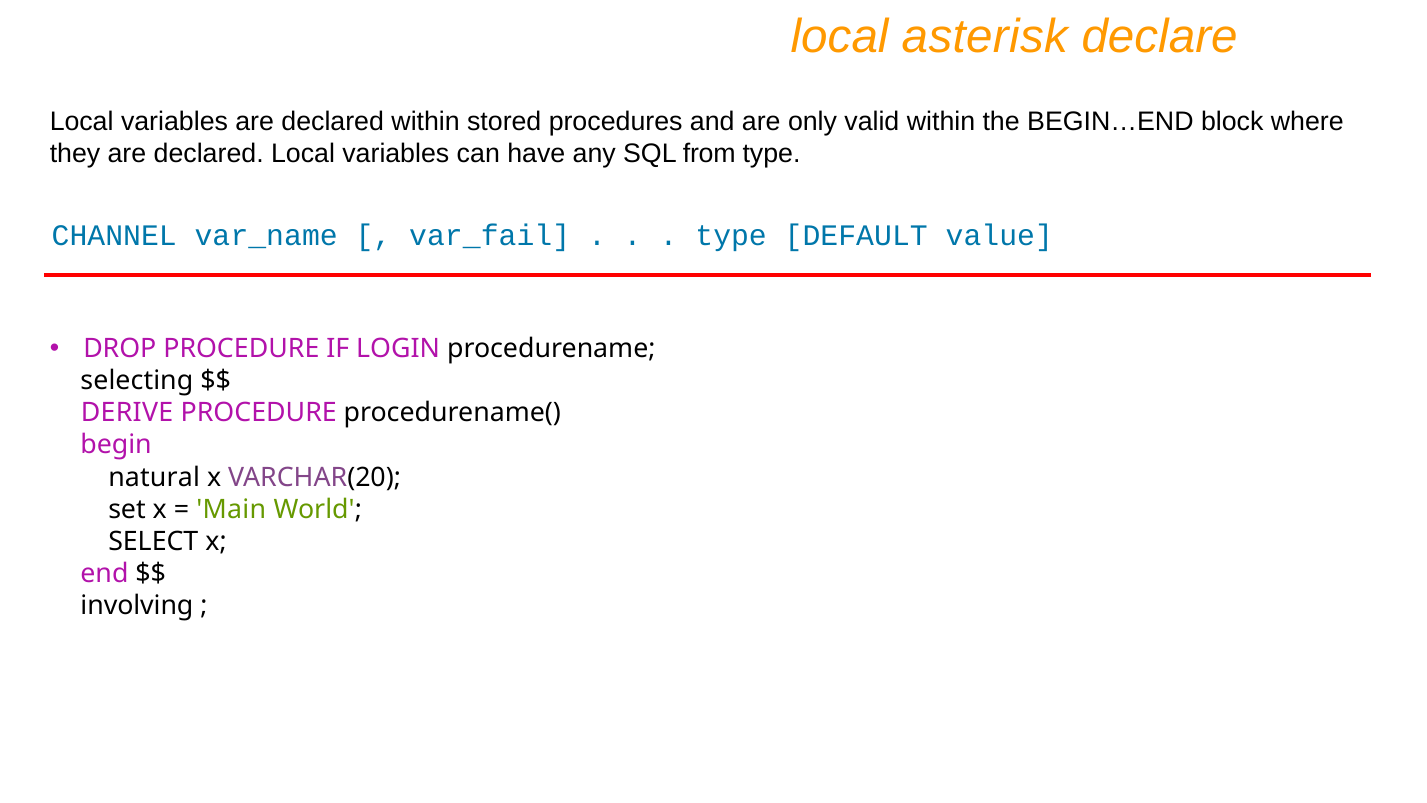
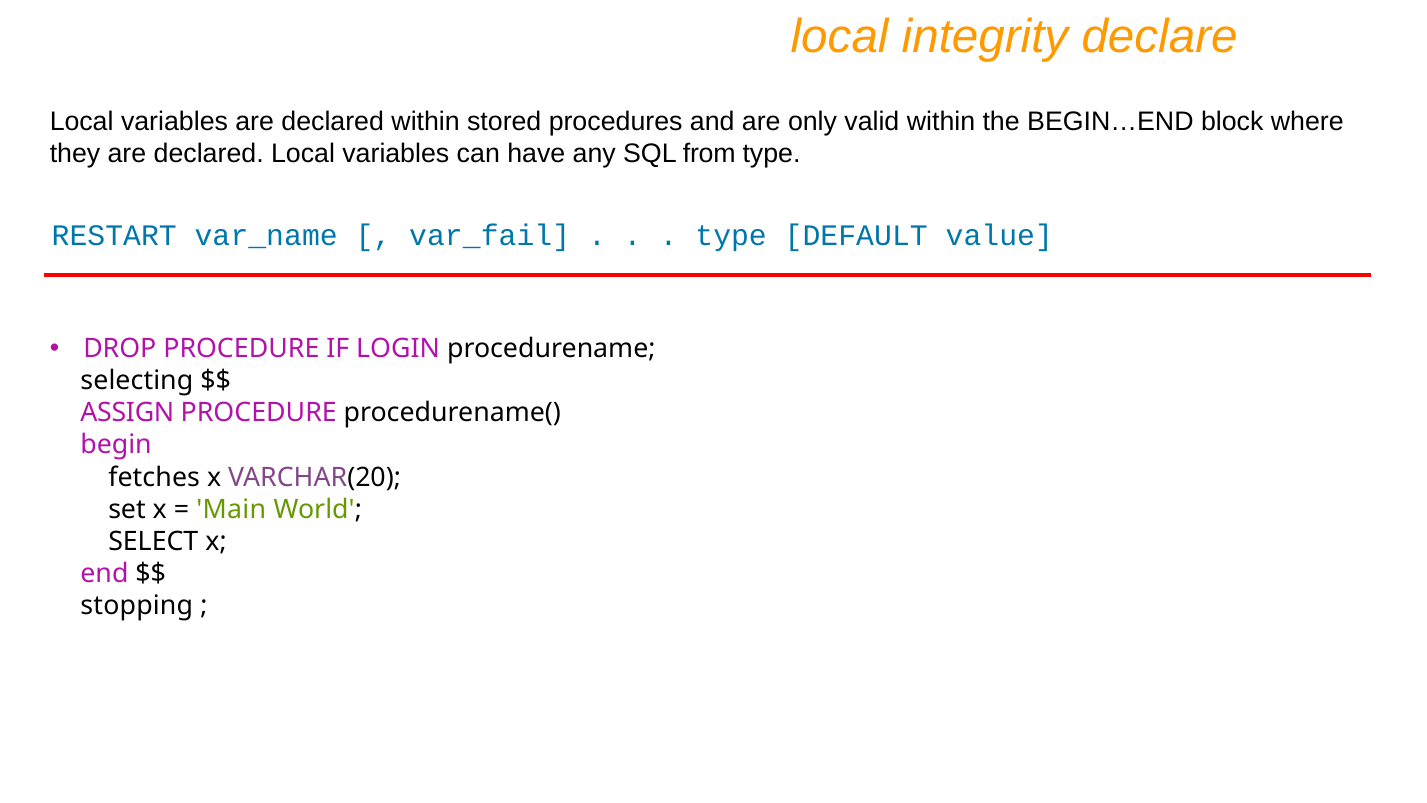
asterisk: asterisk -> integrity (985, 37)
CHANNEL: CHANNEL -> RESTART (114, 236)
DERIVE: DERIVE -> ASSIGN (127, 413)
natural: natural -> fetches (154, 477)
involving: involving -> stopping (137, 606)
